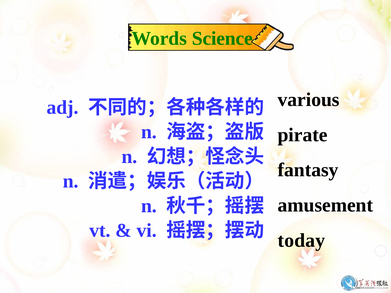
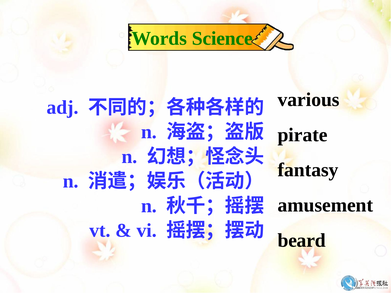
today: today -> beard (302, 241)
